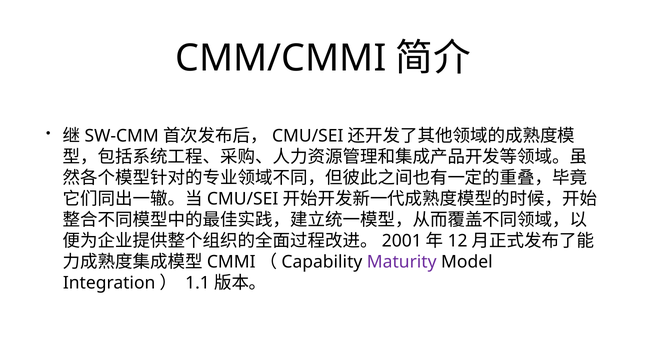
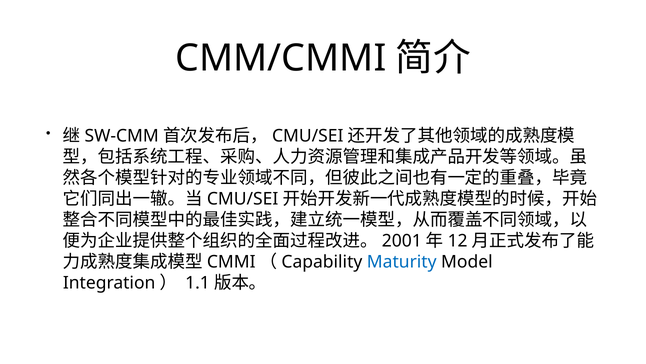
Maturity colour: purple -> blue (402, 261)
